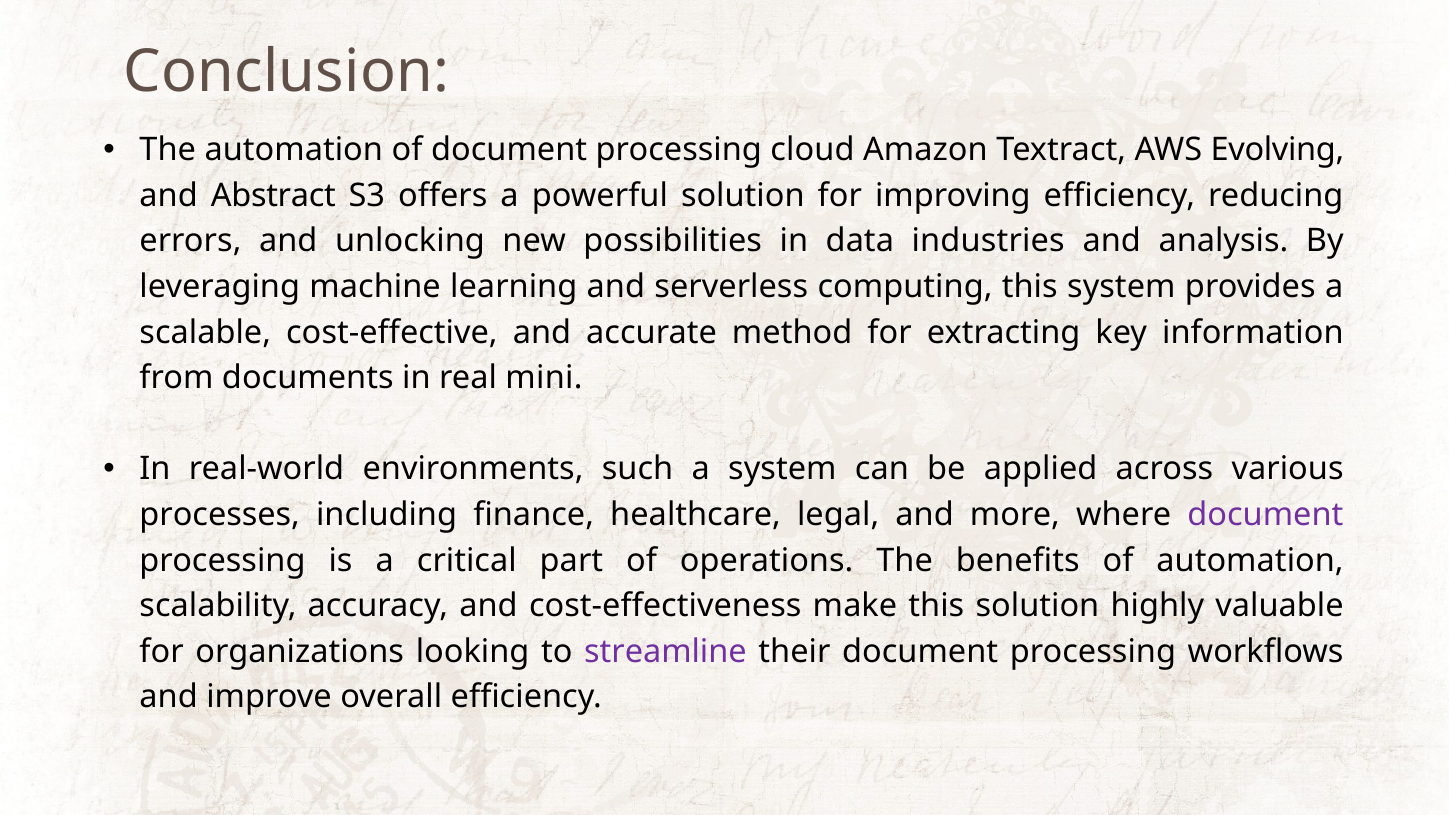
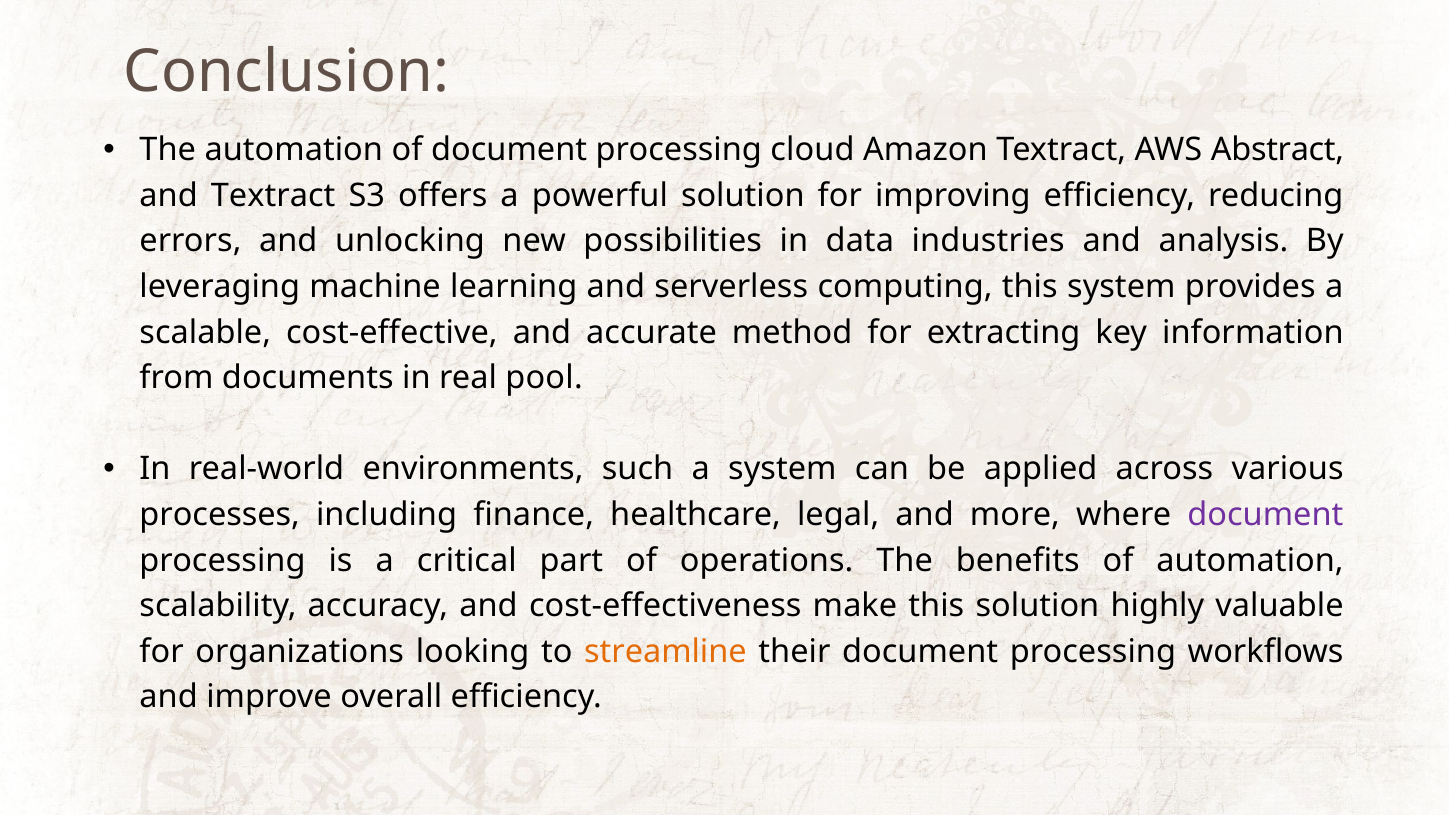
Evolving: Evolving -> Abstract (1277, 150)
and Abstract: Abstract -> Textract (273, 196)
mini: mini -> pool (544, 378)
streamline colour: purple -> orange (665, 652)
